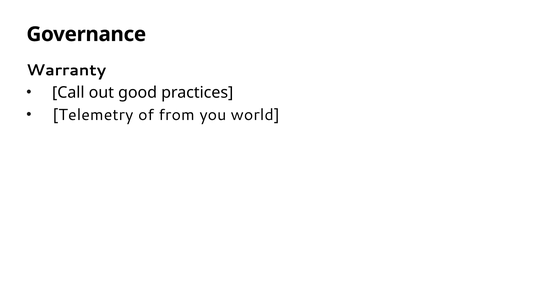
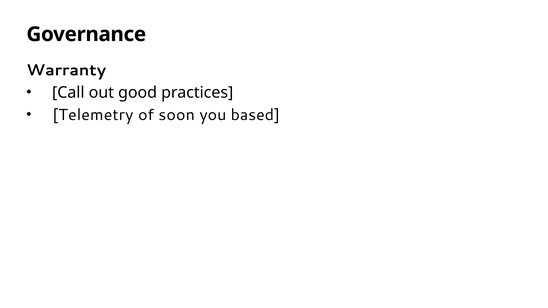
from: from -> soon (177, 115)
world: world -> based (255, 115)
